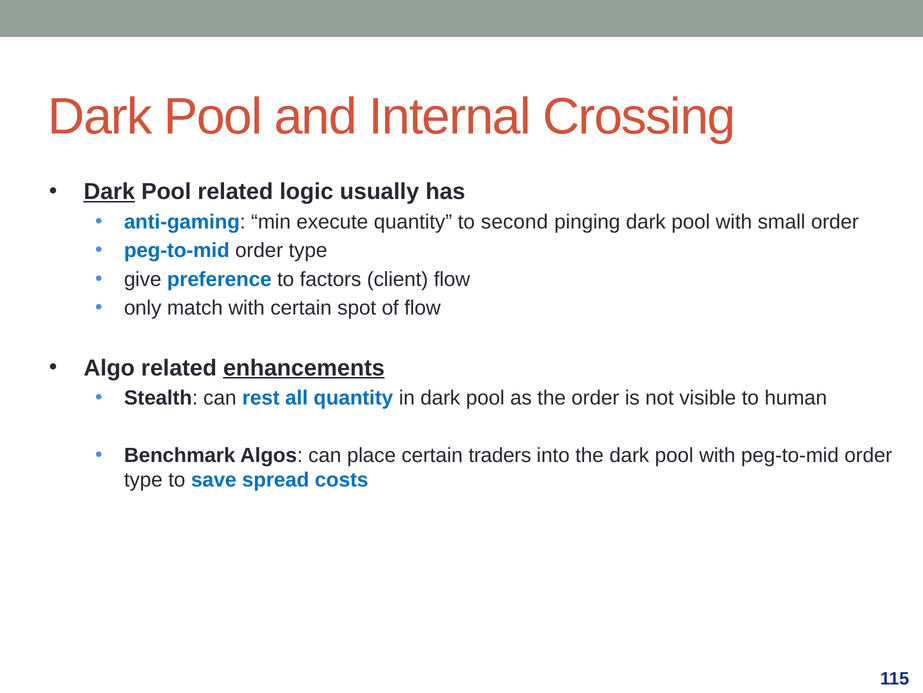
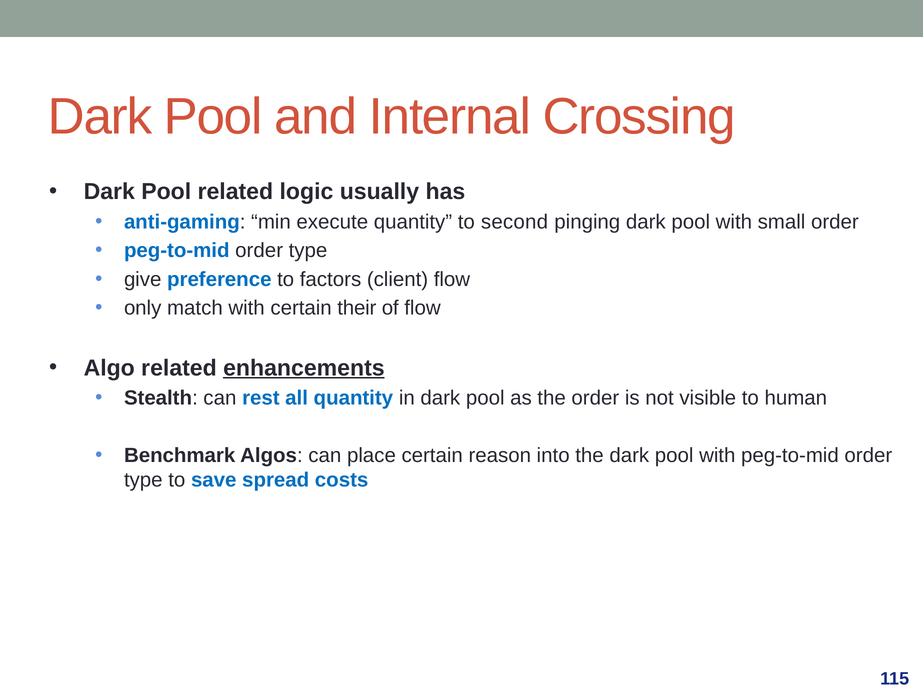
Dark underline: present -> none (109, 192)
spot: spot -> their (357, 308)
traders: traders -> reason (500, 455)
